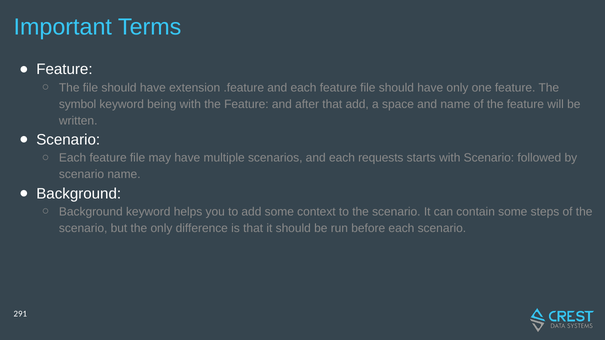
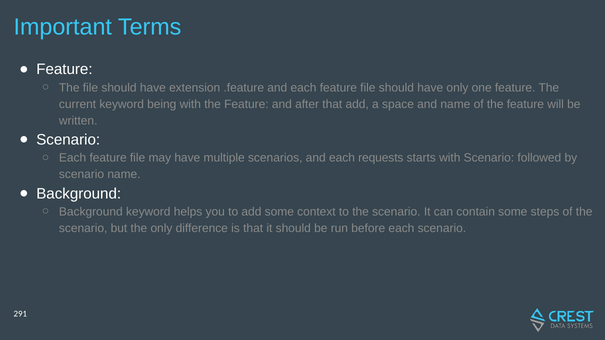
symbol: symbol -> current (78, 104)
